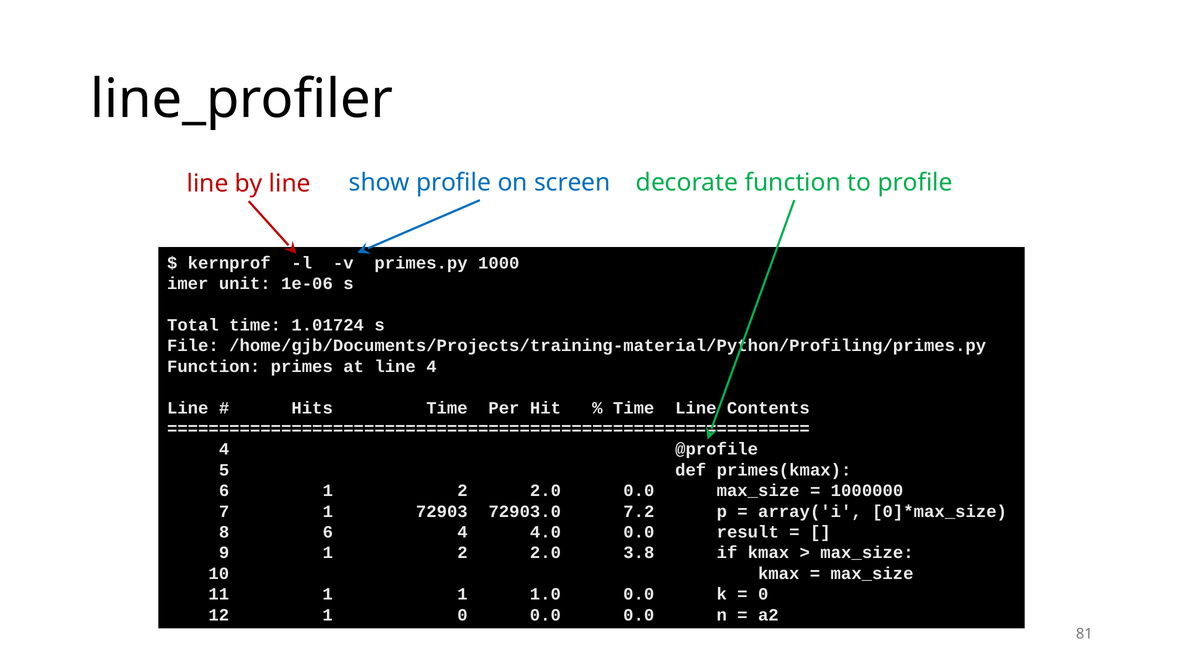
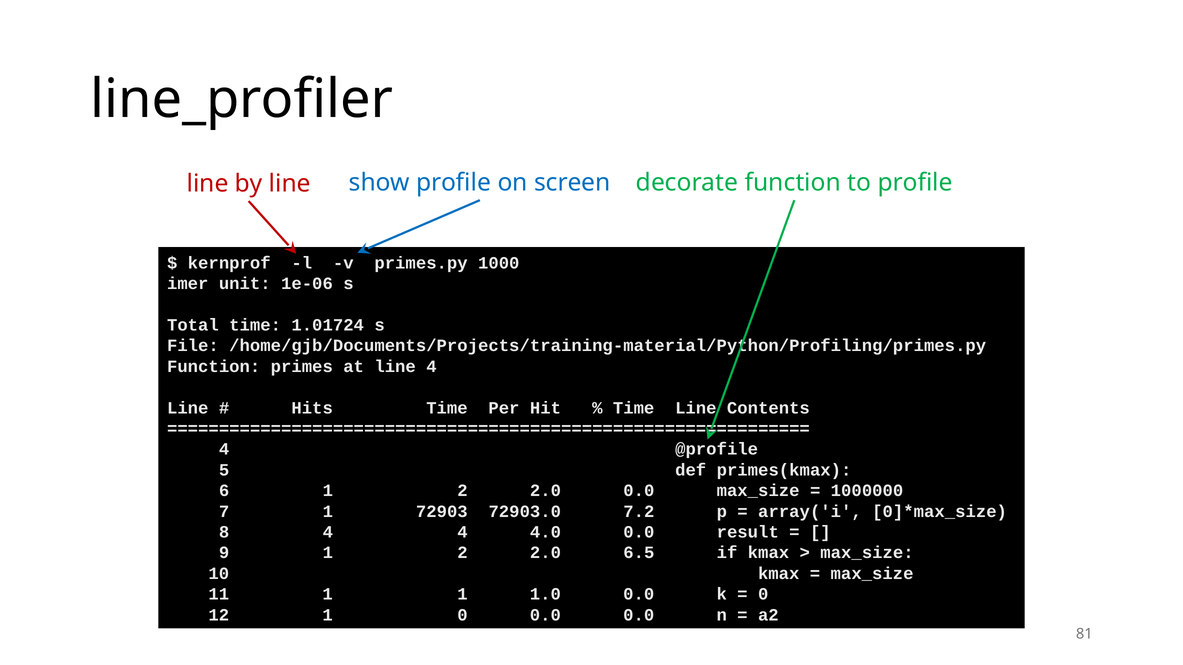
8 6: 6 -> 4 (328, 532)
3.8: 3.8 -> 6.5 (639, 553)
